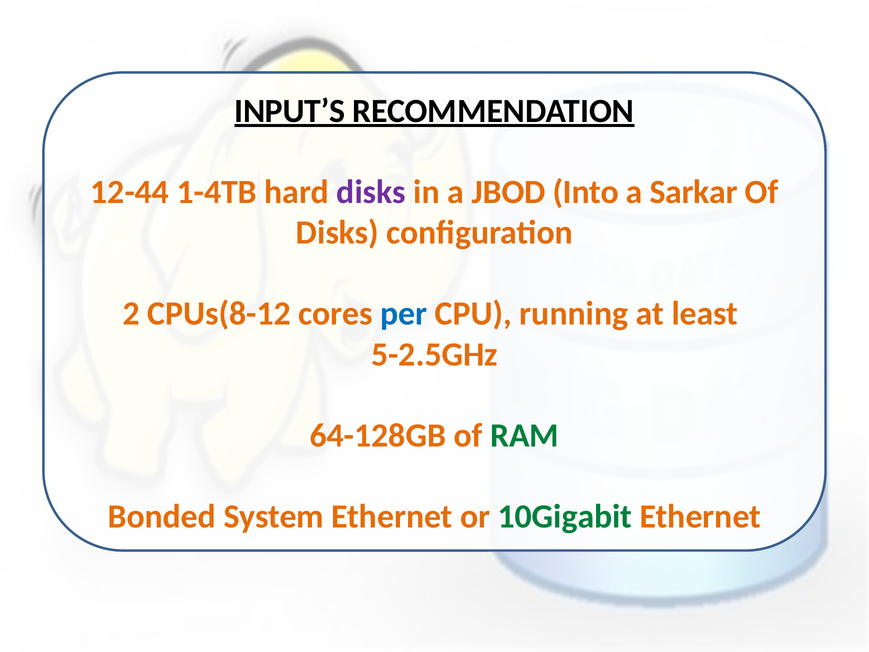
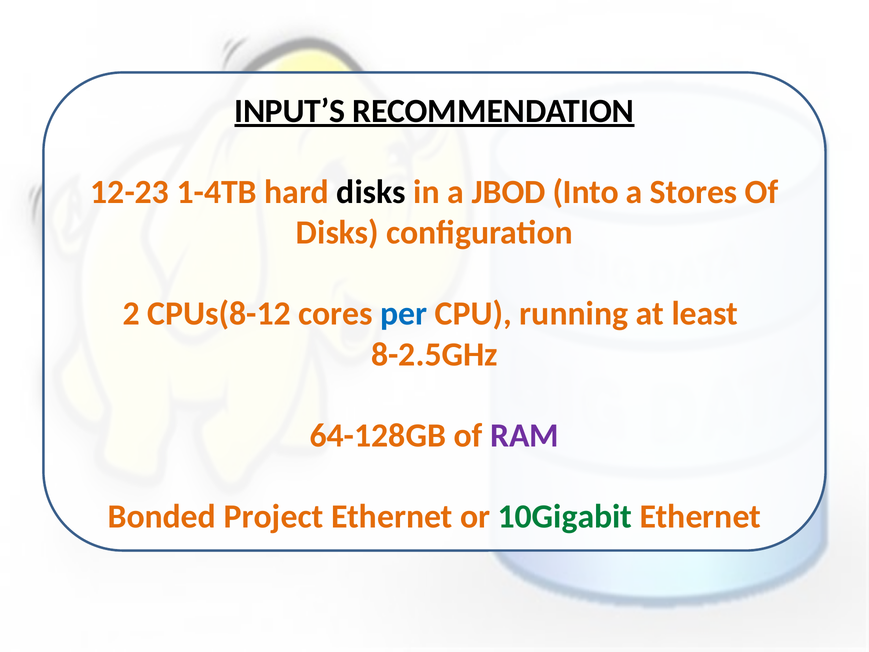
12-44: 12-44 -> 12-23 (130, 192)
disks colour: purple -> black (371, 192)
Sarkar: Sarkar -> Stores (694, 192)
5-2.5GHz: 5-2.5GHz -> 8-2.5GHz (434, 354)
RAM colour: green -> purple (525, 435)
System: System -> Project (274, 517)
